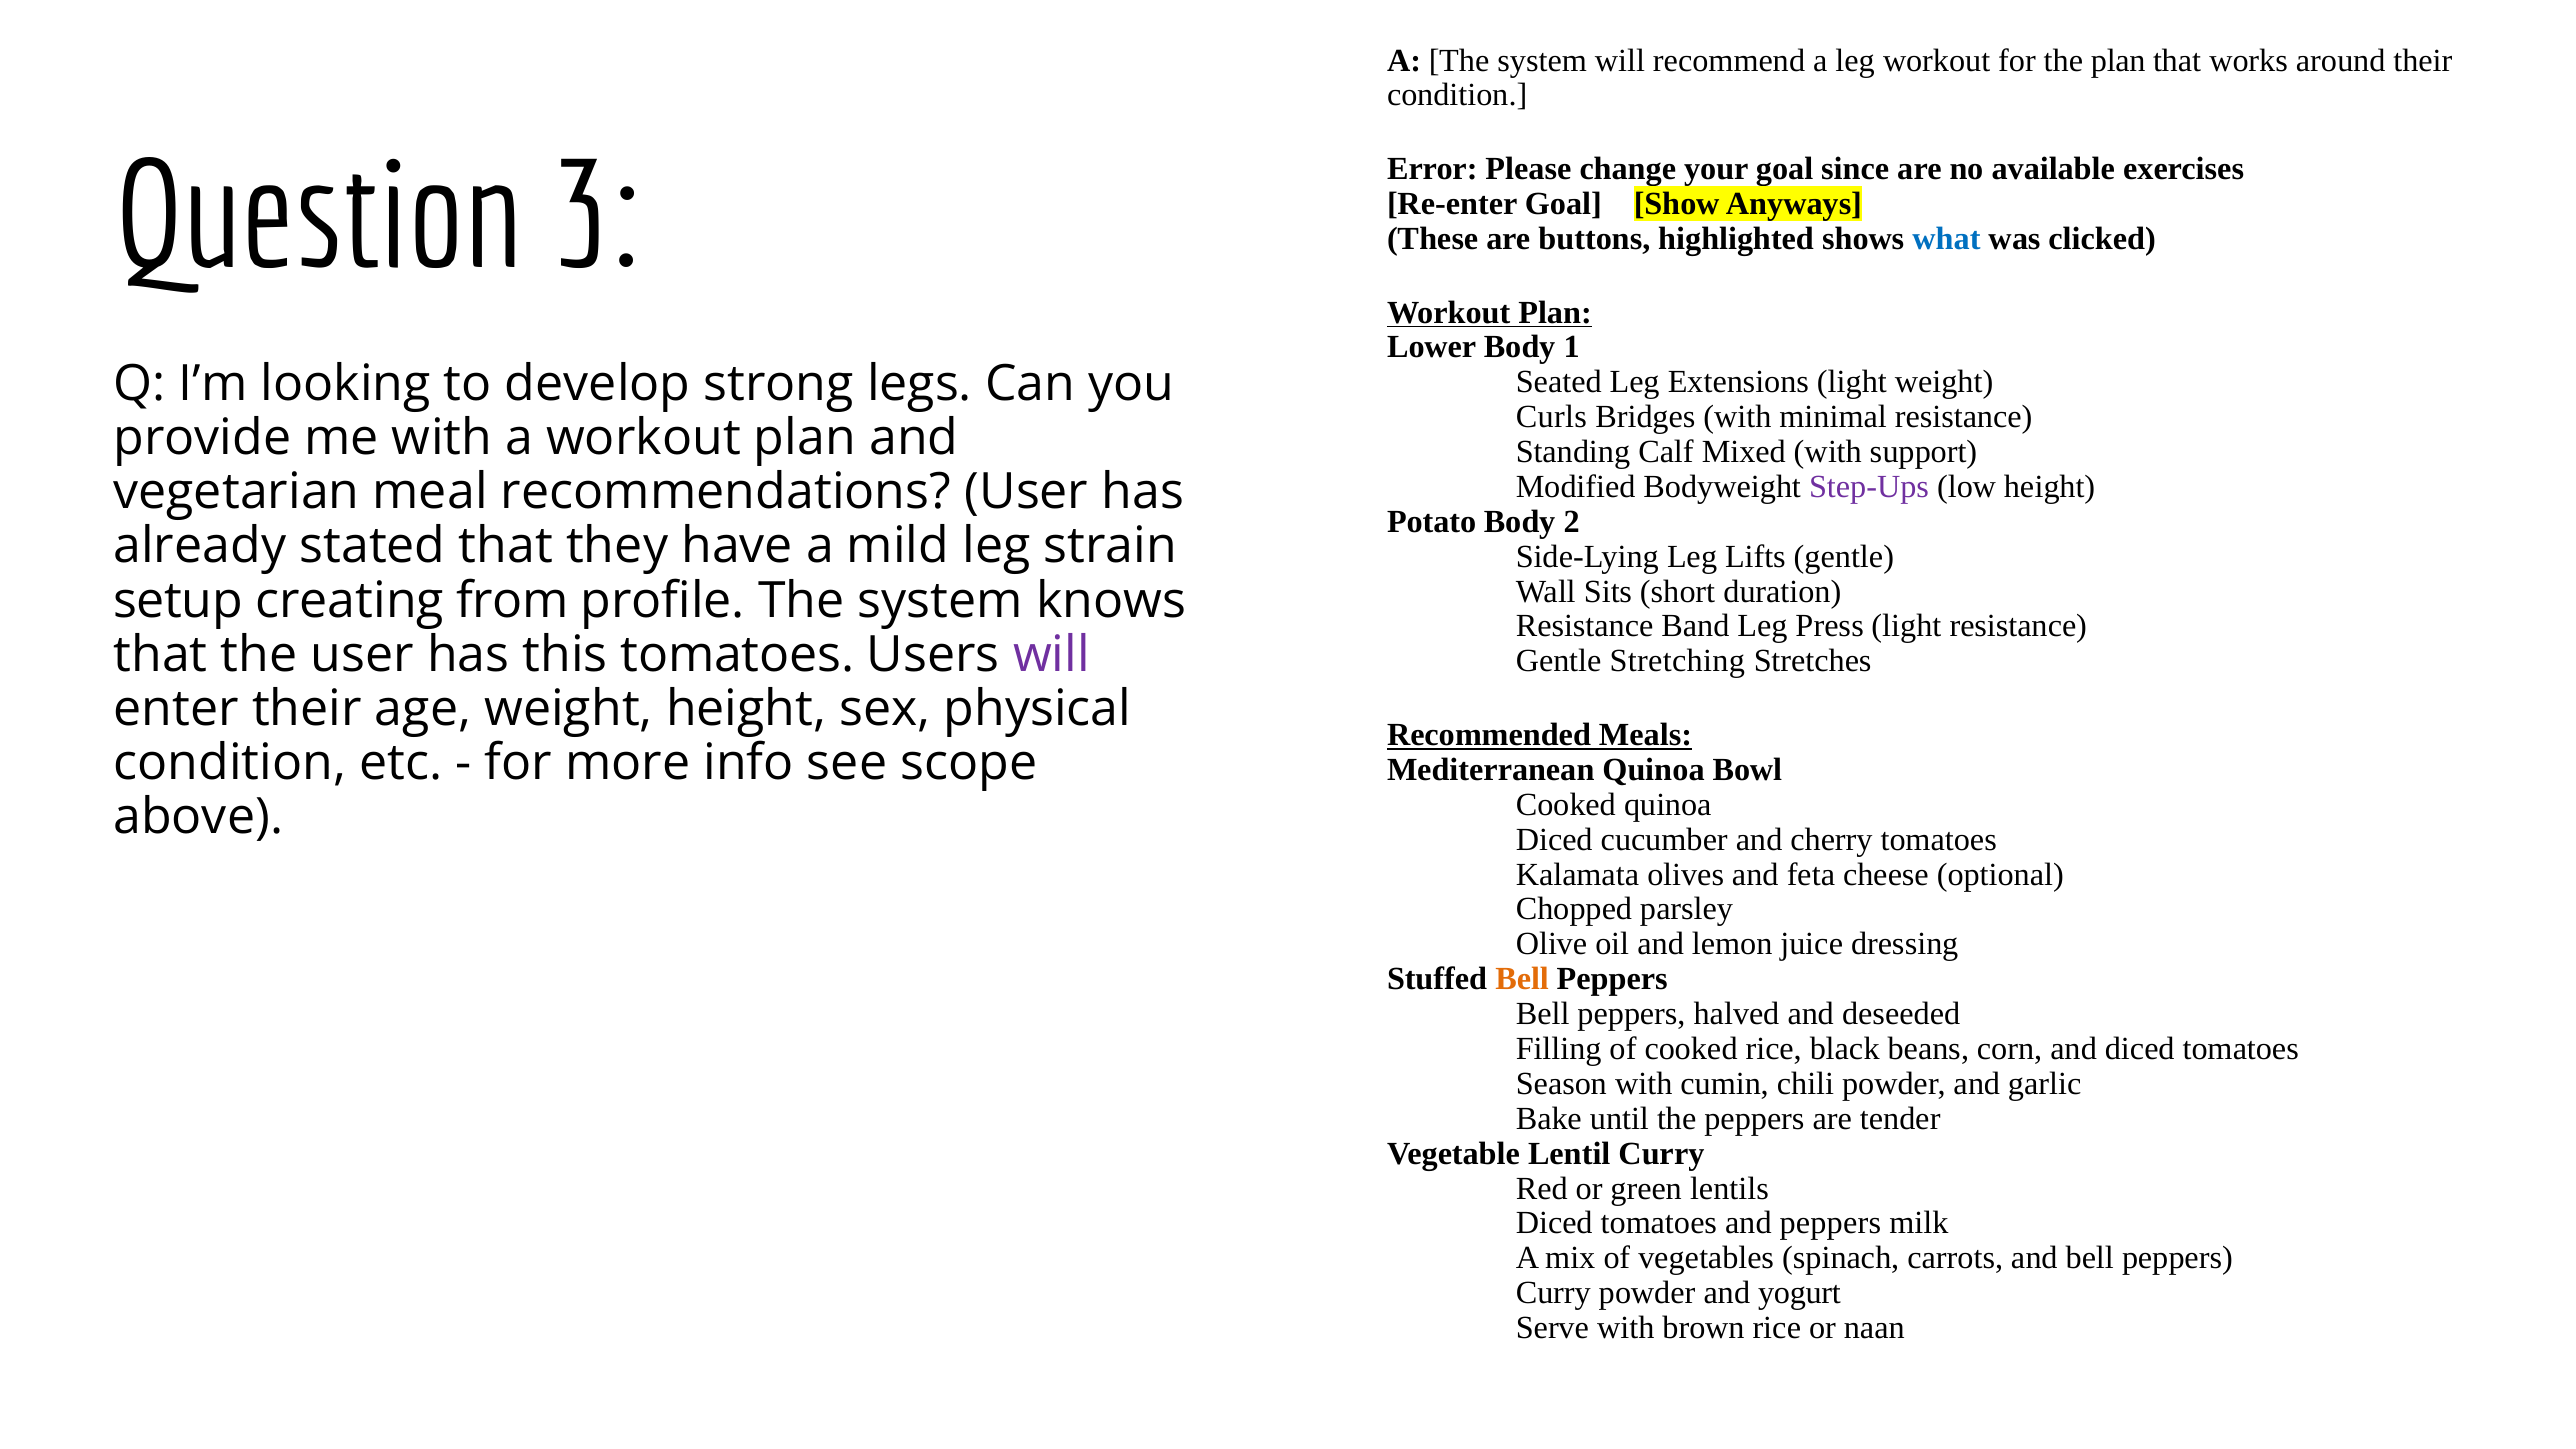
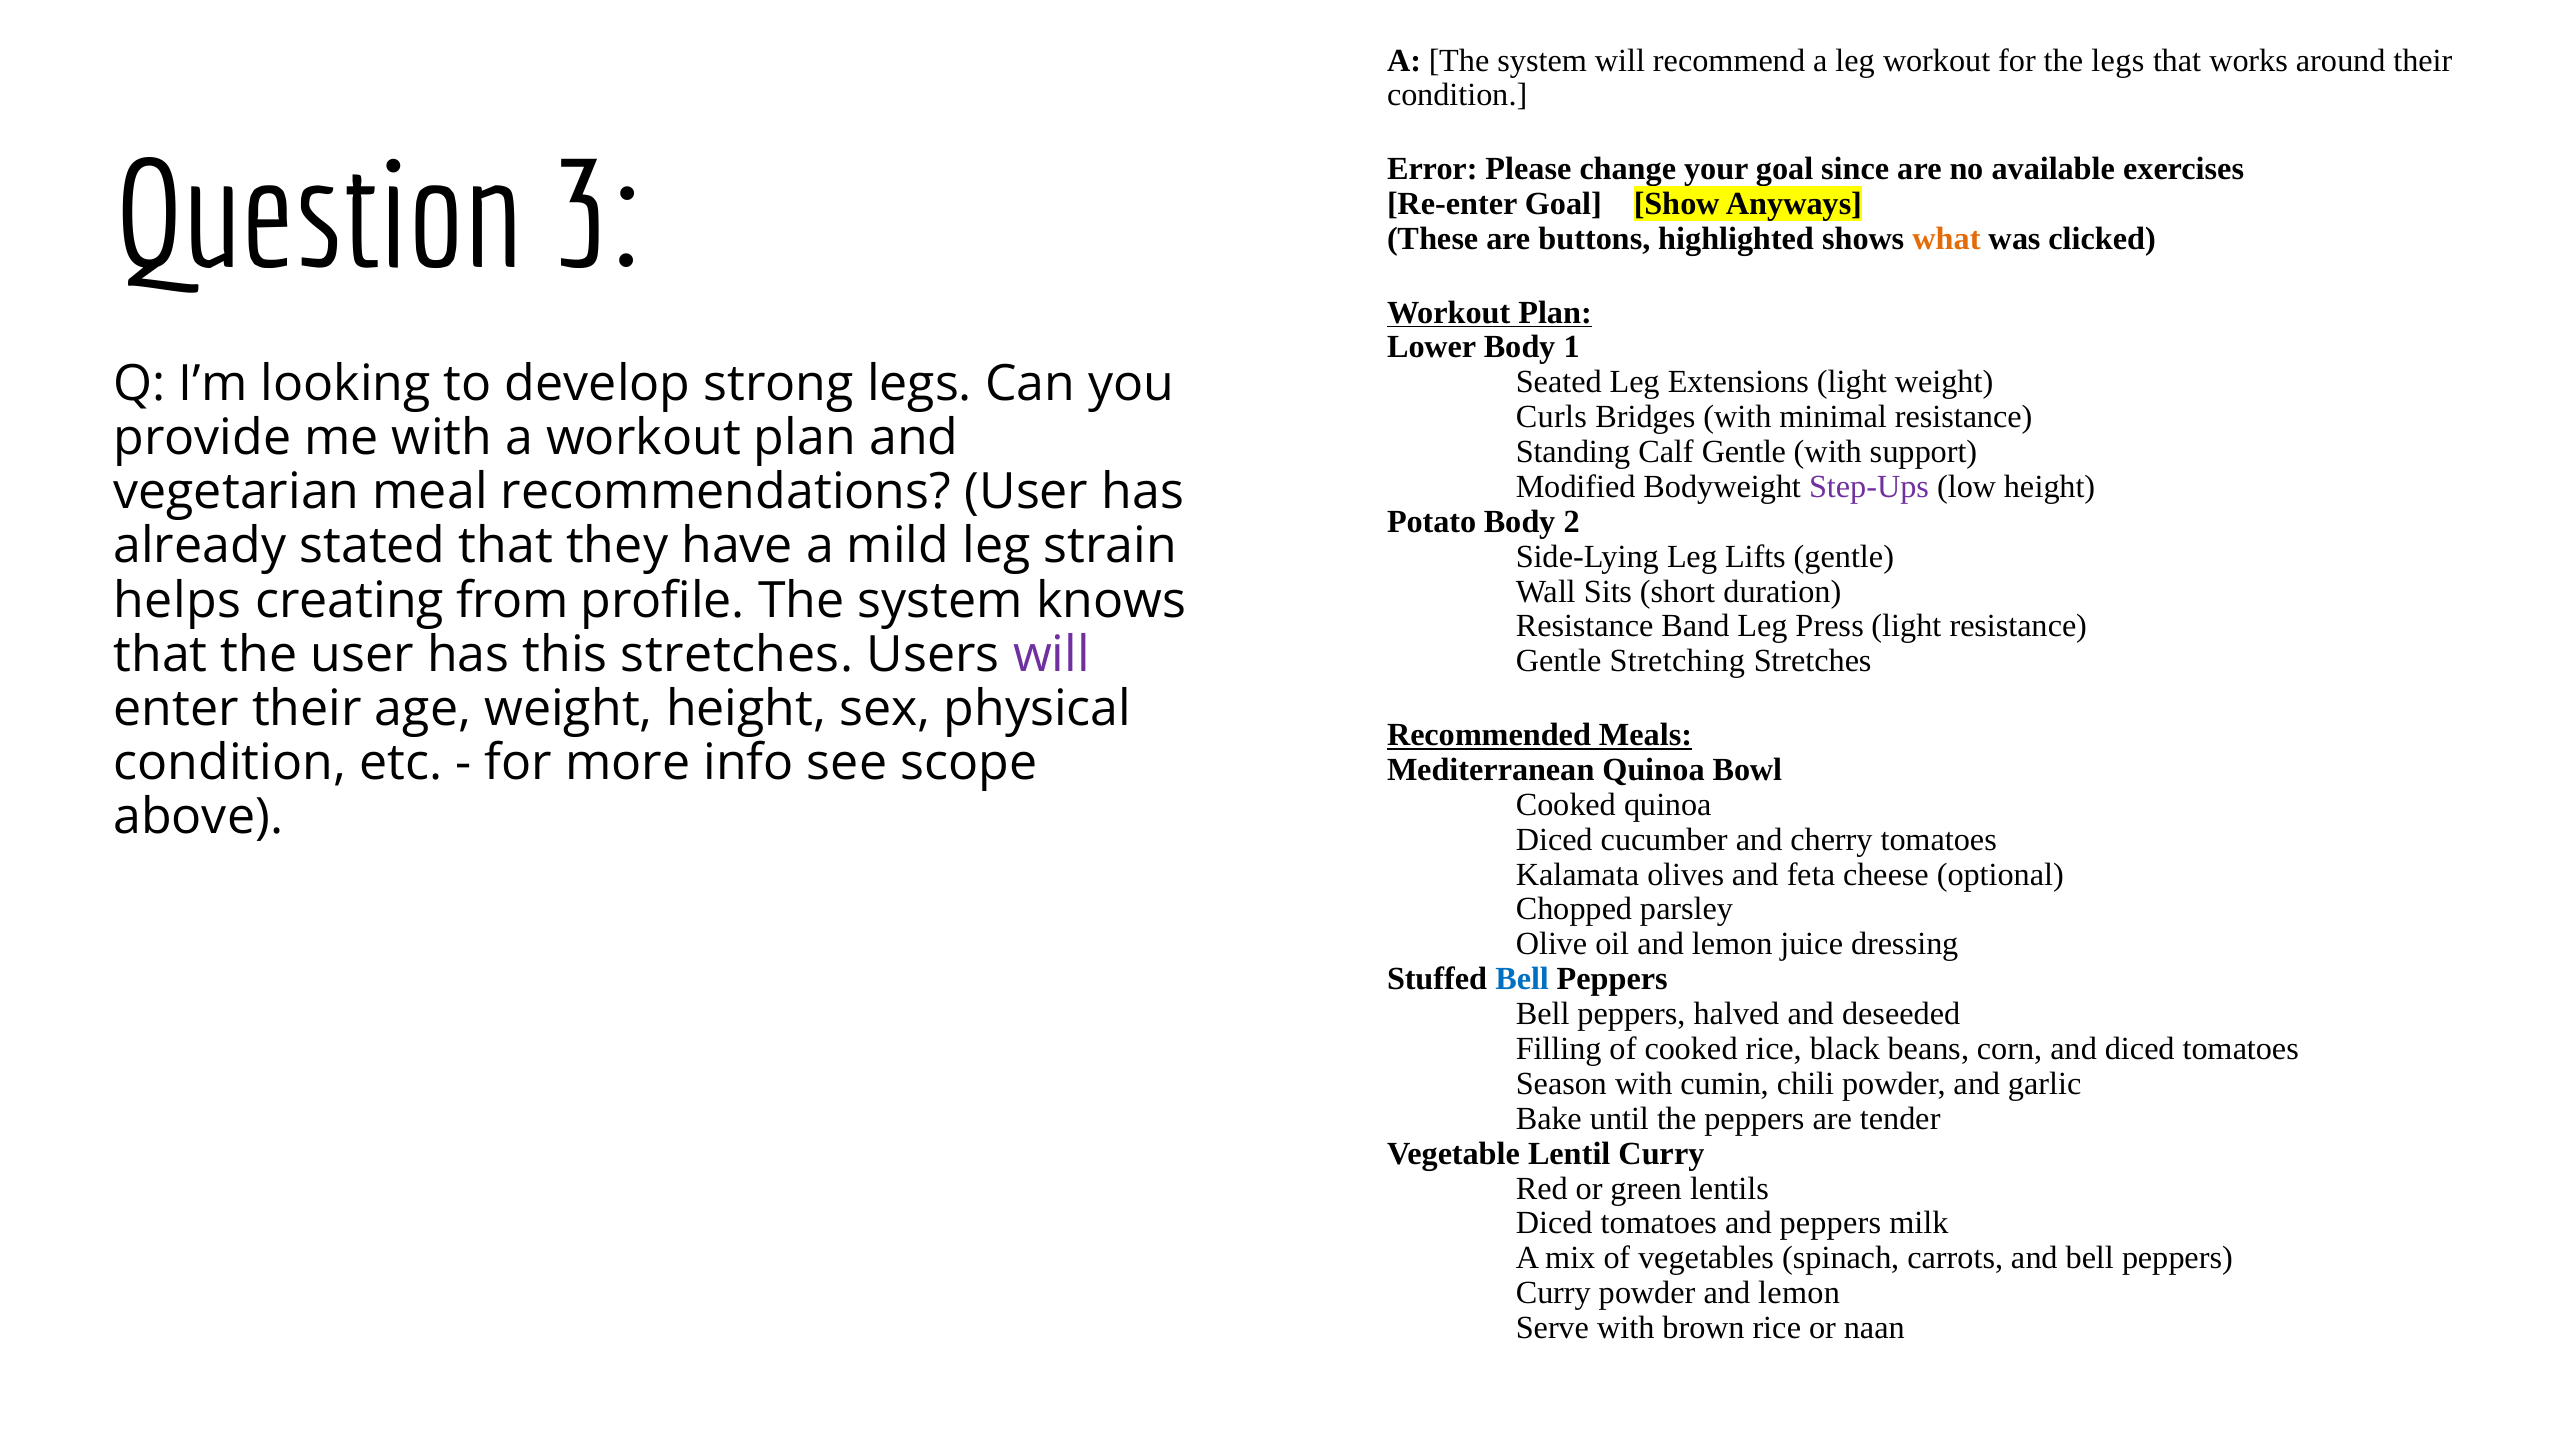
the plan: plan -> legs (2118, 60)
what colour: blue -> orange (1946, 239)
Calf Mixed: Mixed -> Gentle (1744, 452)
setup: setup -> helps (178, 601)
this tomatoes: tomatoes -> stretches (737, 655)
Bell colour: orange -> blue (1522, 979)
powder and yogurt: yogurt -> lemon (1799, 1293)
